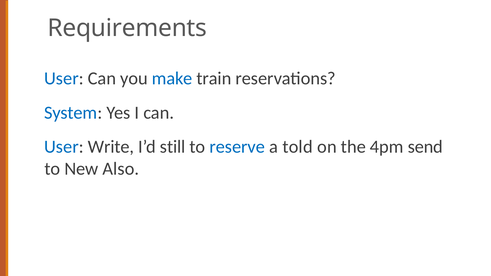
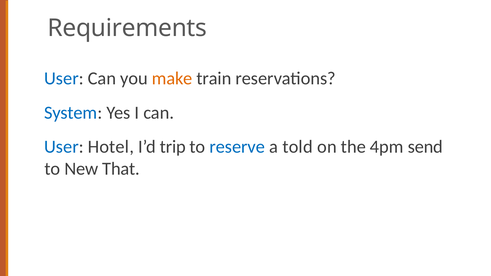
make colour: blue -> orange (172, 79)
Write: Write -> Hotel (111, 147)
still: still -> trip (173, 147)
Also: Also -> That (121, 169)
